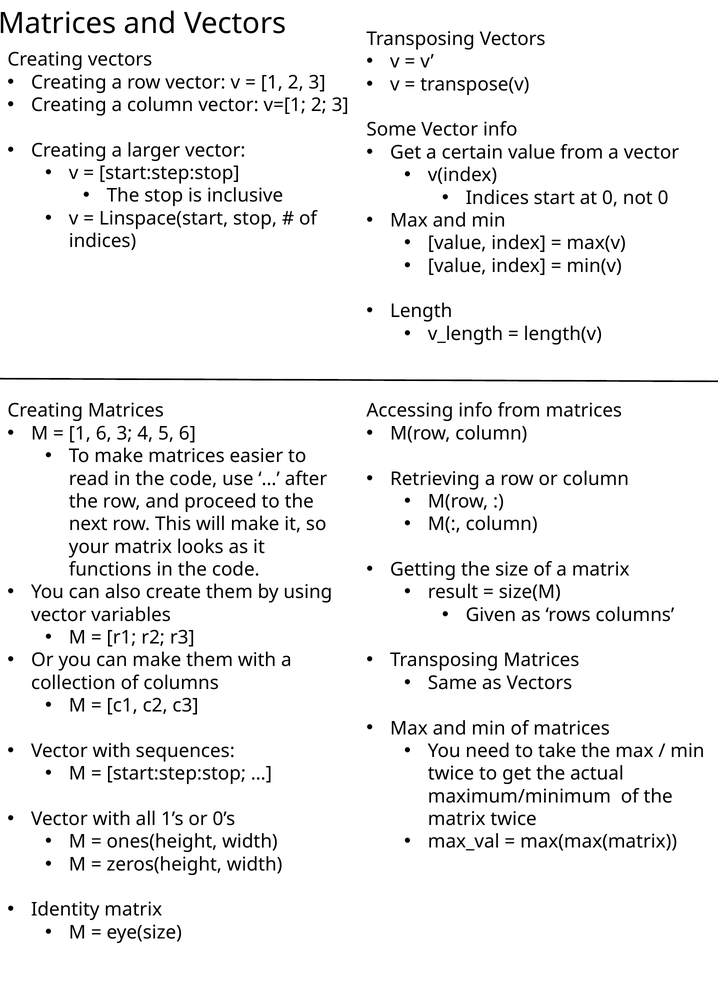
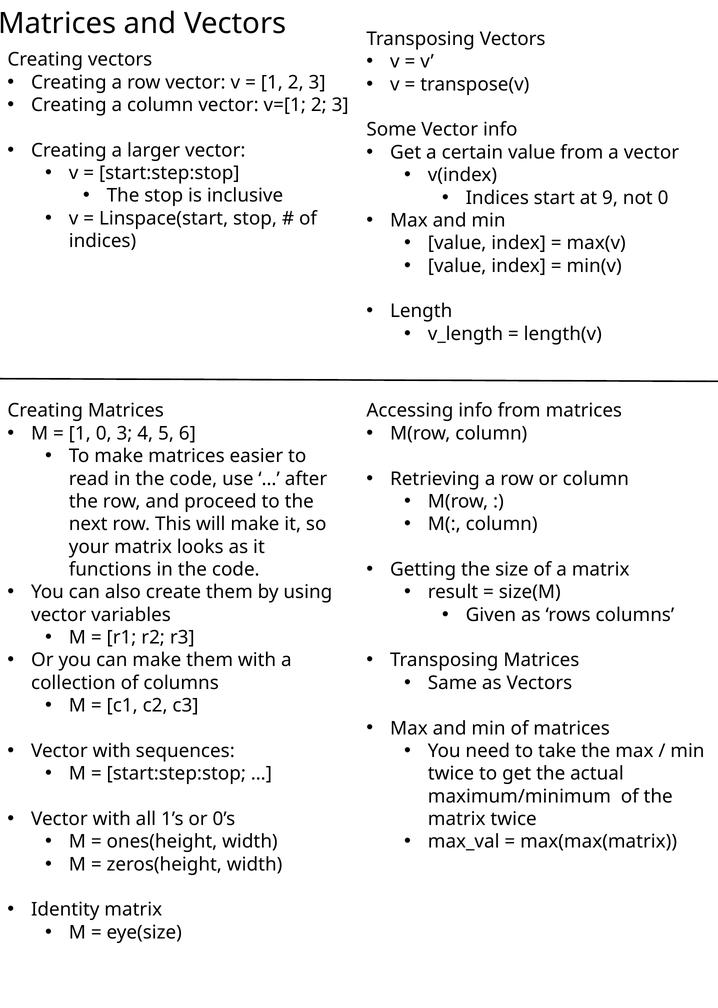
at 0: 0 -> 9 (610, 198)
1 6: 6 -> 0 (104, 433)
